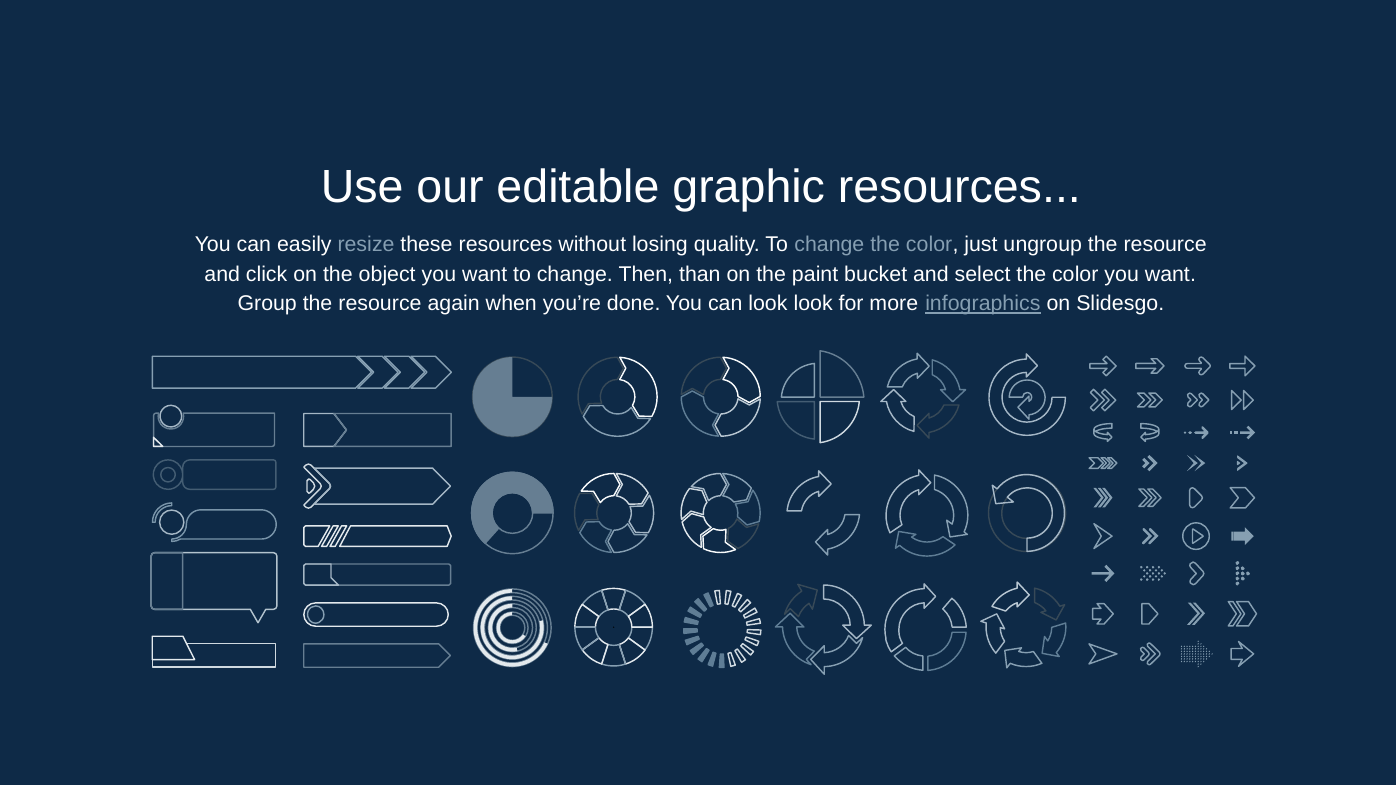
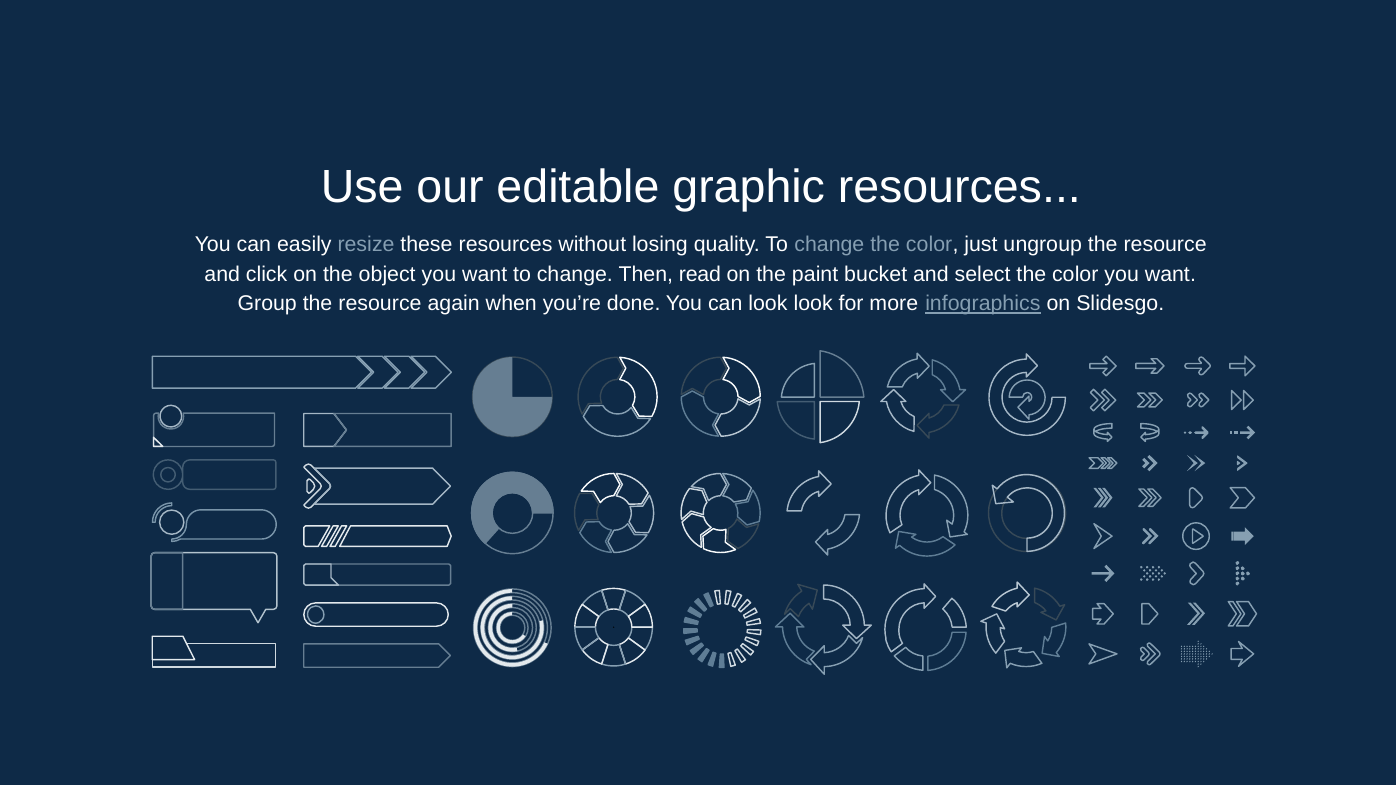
than: than -> read (700, 274)
